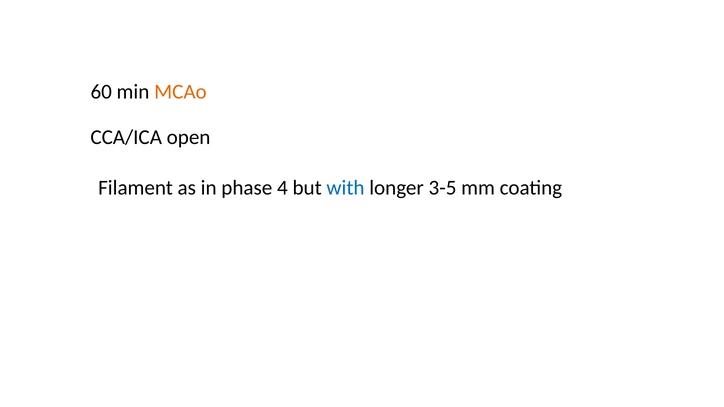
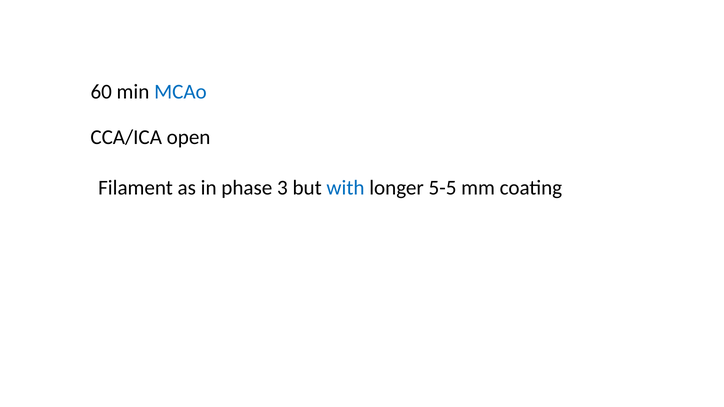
MCAo colour: orange -> blue (180, 92)
4: 4 -> 3 (282, 188)
3-5: 3-5 -> 5-5 (443, 188)
